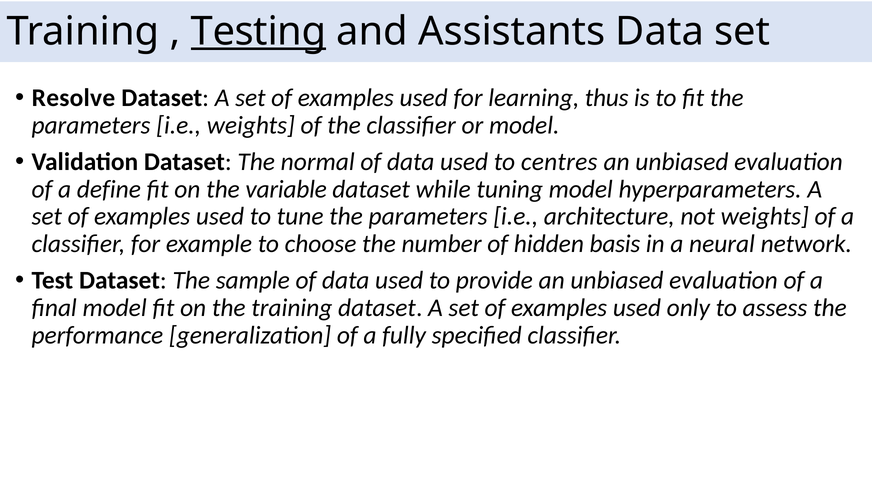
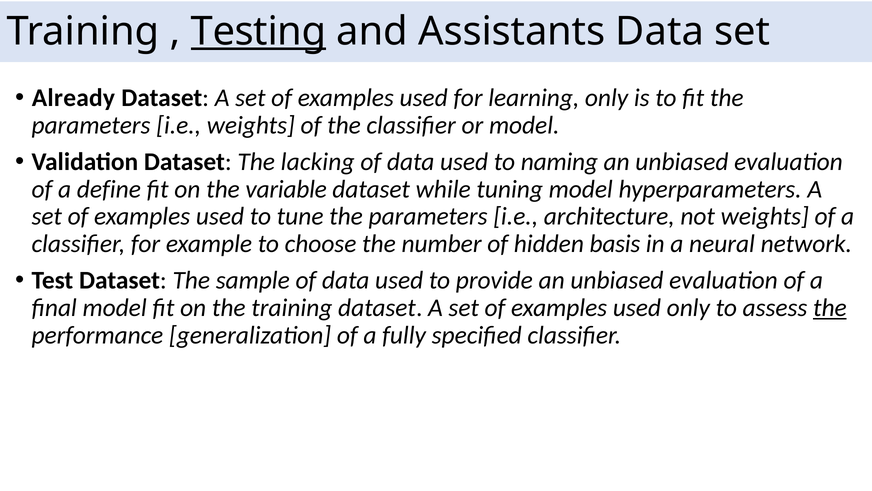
Resolve: Resolve -> Already (73, 98)
learning thus: thus -> only (607, 98)
normal: normal -> lacking (318, 161)
centres: centres -> naming (559, 161)
the underline: none -> present (830, 308)
